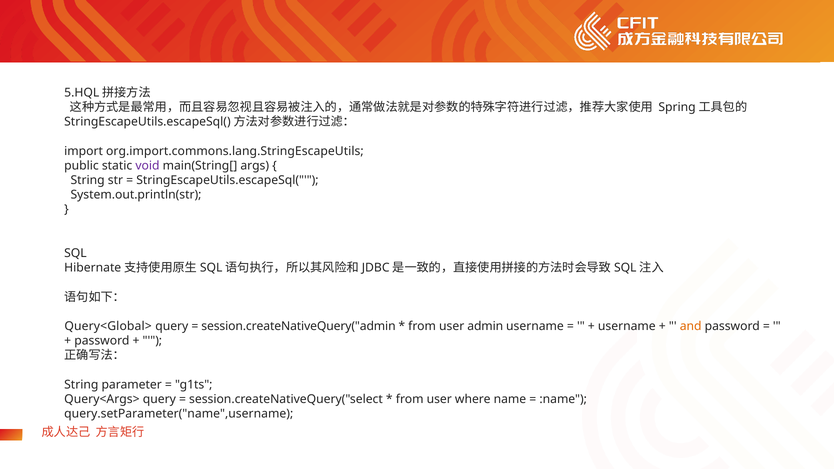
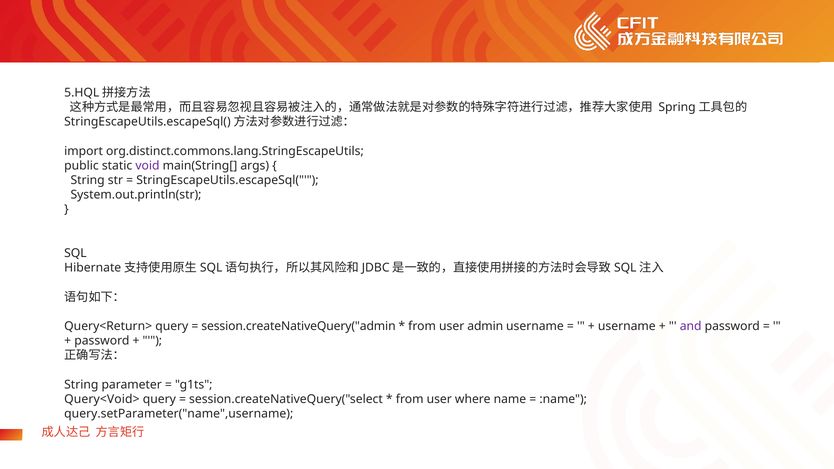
org.import.commons.lang.StringEscapeUtils: org.import.commons.lang.StringEscapeUtils -> org.distinct.commons.lang.StringEscapeUtils (235, 151)
Query<Global>: Query<Global> -> Query<Return> (108, 326)
and colour: orange -> purple (691, 326)
Query<Args>: Query<Args> -> Query<Void> (102, 399)
